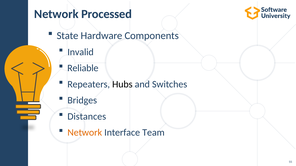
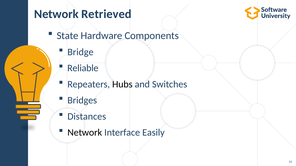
Processed: Processed -> Retrieved (106, 14)
Invalid: Invalid -> Bridge (80, 52)
Network colour: orange -> black (85, 133)
Team: Team -> Easily (153, 133)
